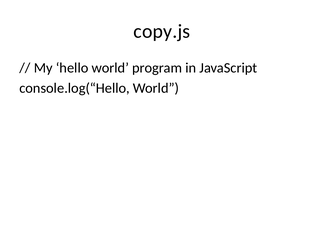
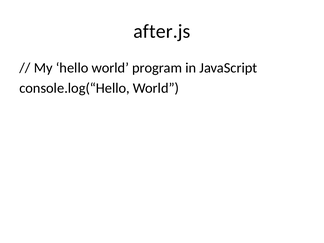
copy.js: copy.js -> after.js (162, 31)
